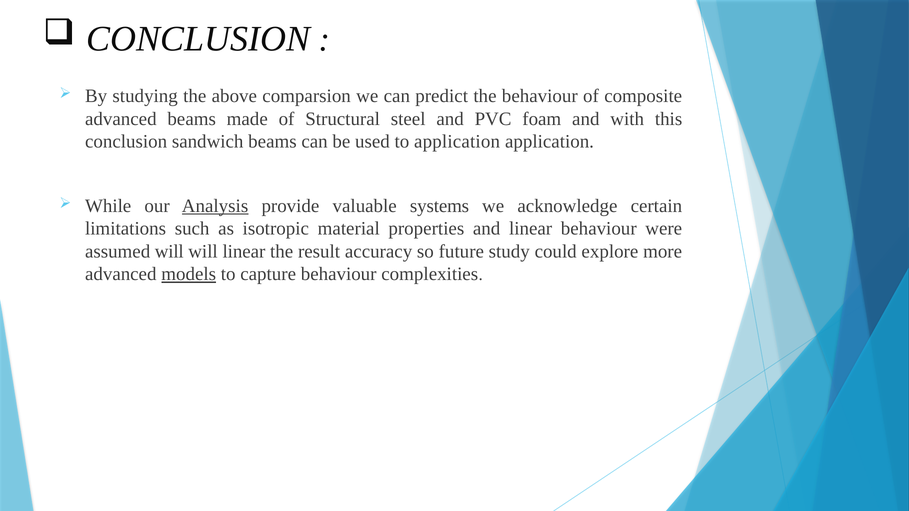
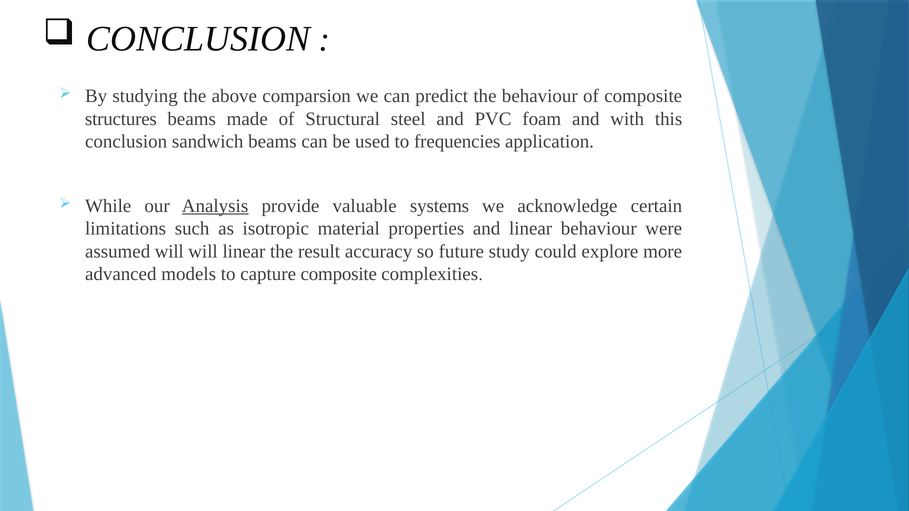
advanced: advanced -> structures (121, 119)
to application: application -> frequencies (457, 142)
models underline: present -> none (189, 274)
capture behaviour: behaviour -> composite (339, 274)
